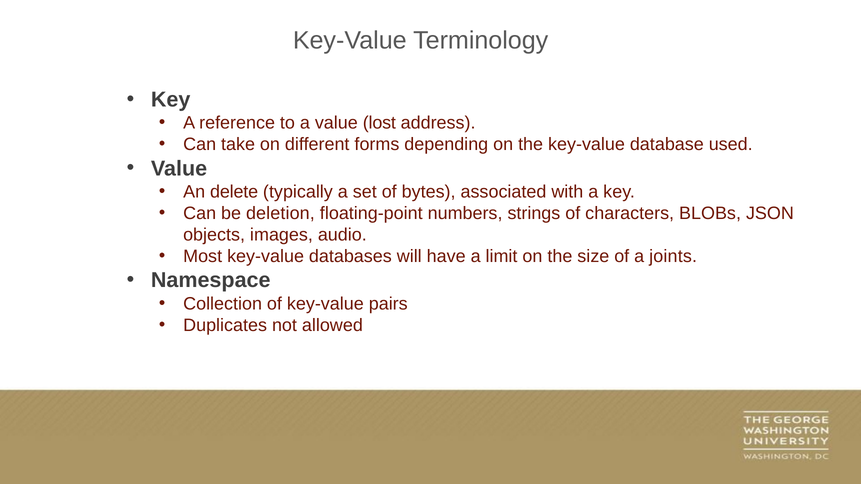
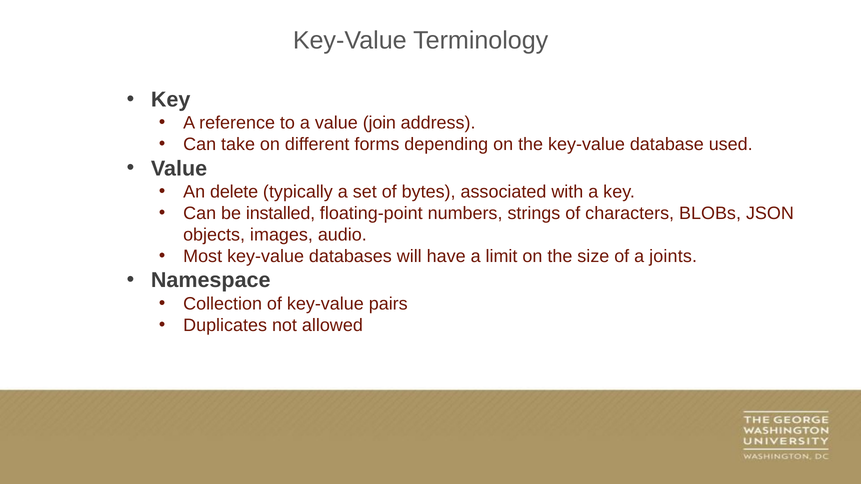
lost: lost -> join (379, 123)
deletion: deletion -> installed (281, 214)
